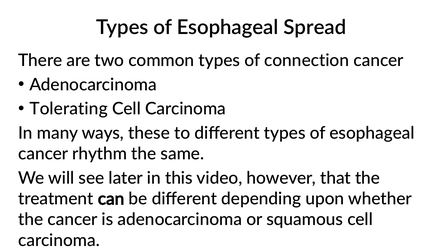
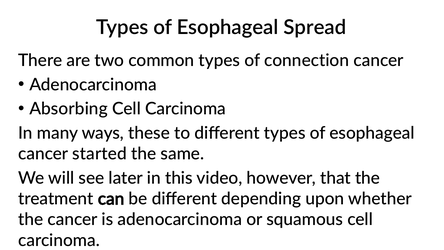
Tolerating: Tolerating -> Absorbing (69, 109)
rhythm: rhythm -> started (100, 154)
